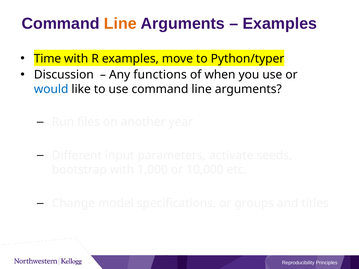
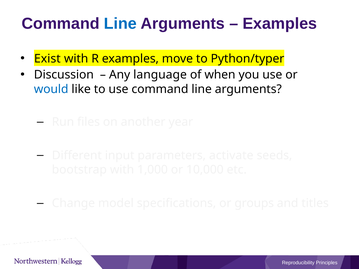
Line colour: orange -> blue (120, 24)
Time: Time -> Exist (47, 59)
functions: functions -> language (160, 75)
